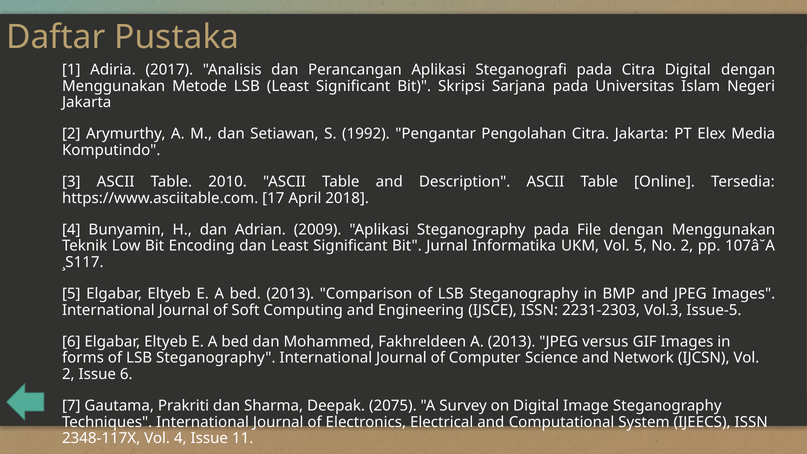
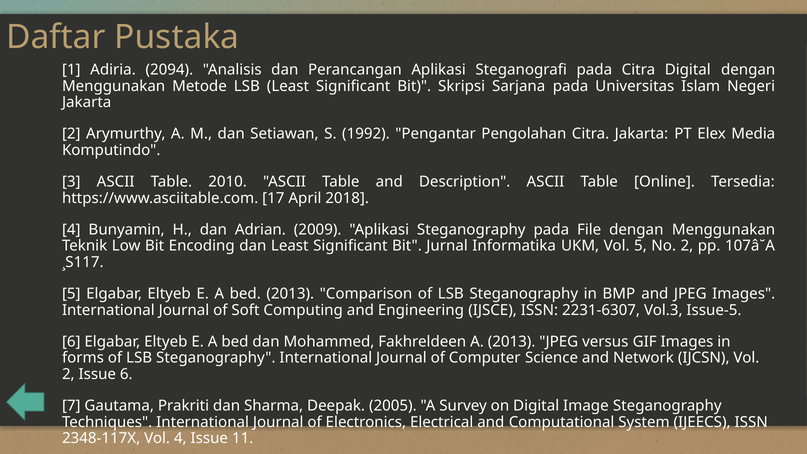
2017: 2017 -> 2094 (169, 70)
2231-2303: 2231-2303 -> 2231-6307 (601, 310)
2075: 2075 -> 2005 (393, 406)
